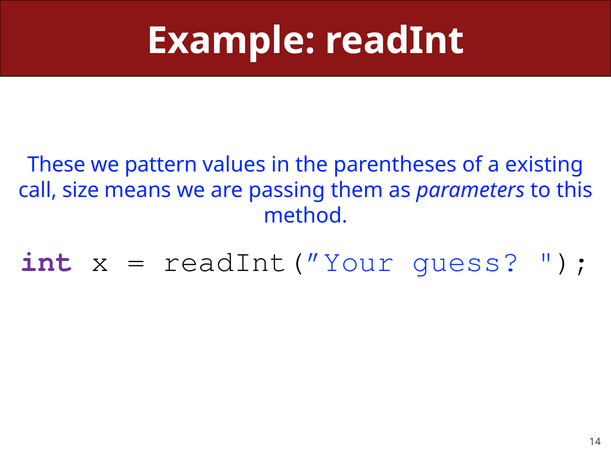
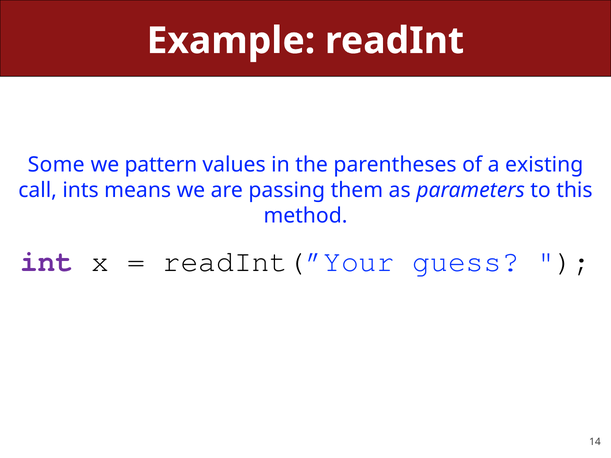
These: These -> Some (56, 165)
size: size -> ints (81, 190)
